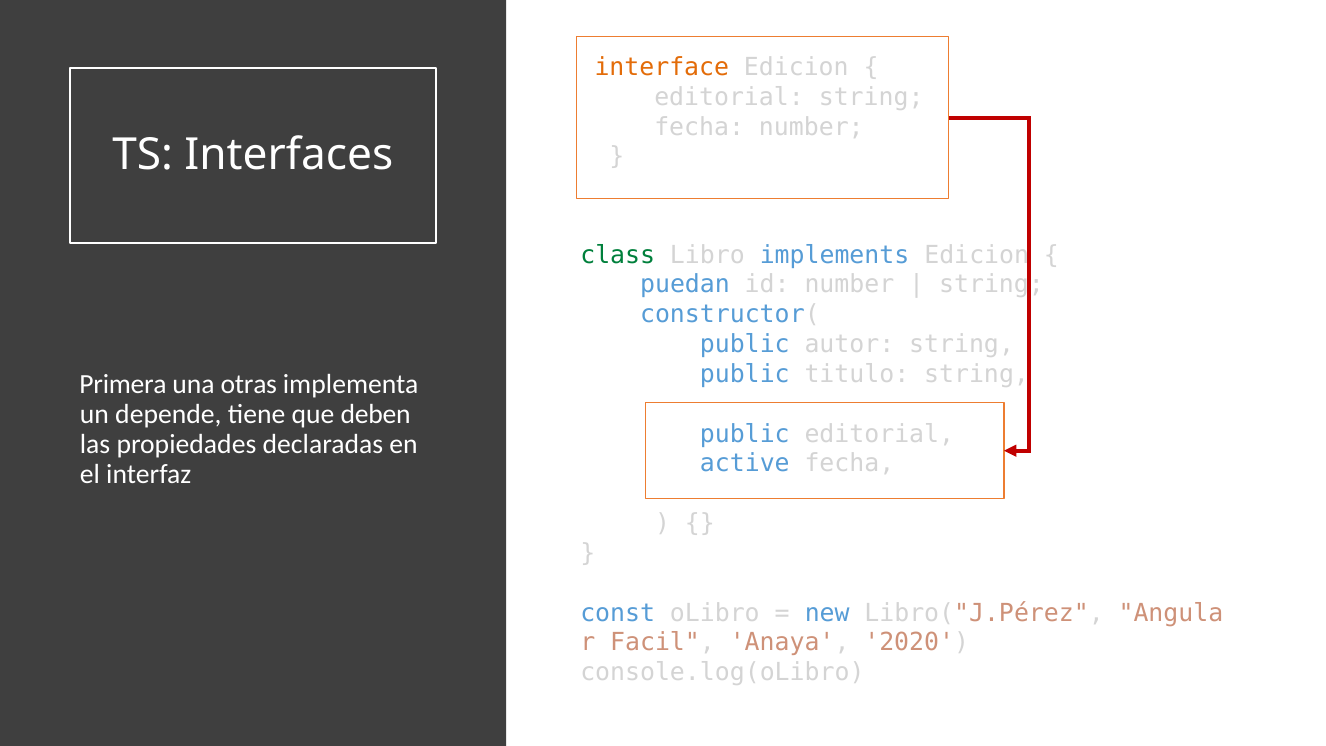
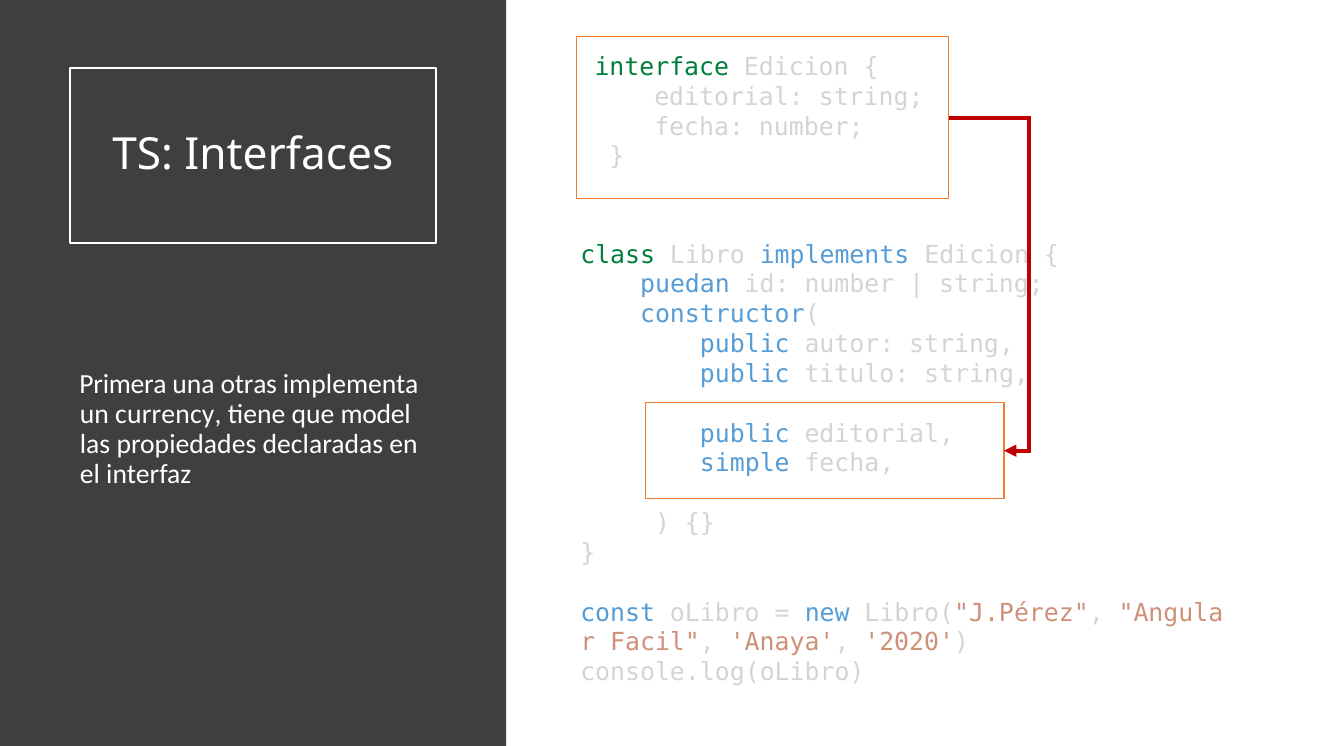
interface colour: orange -> green (662, 67)
depende: depende -> currency (168, 414)
deben: deben -> model (376, 414)
active: active -> simple (745, 464)
